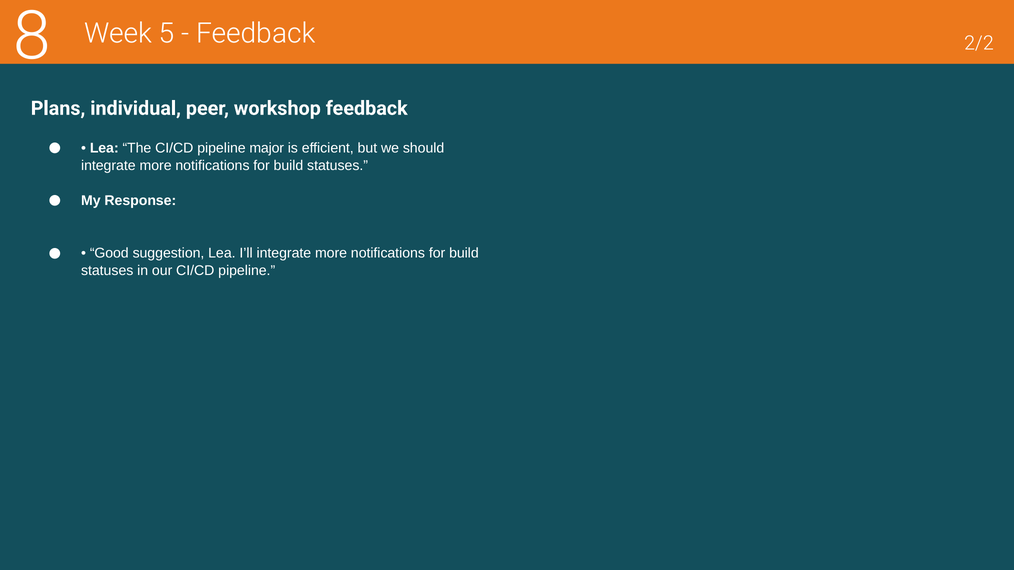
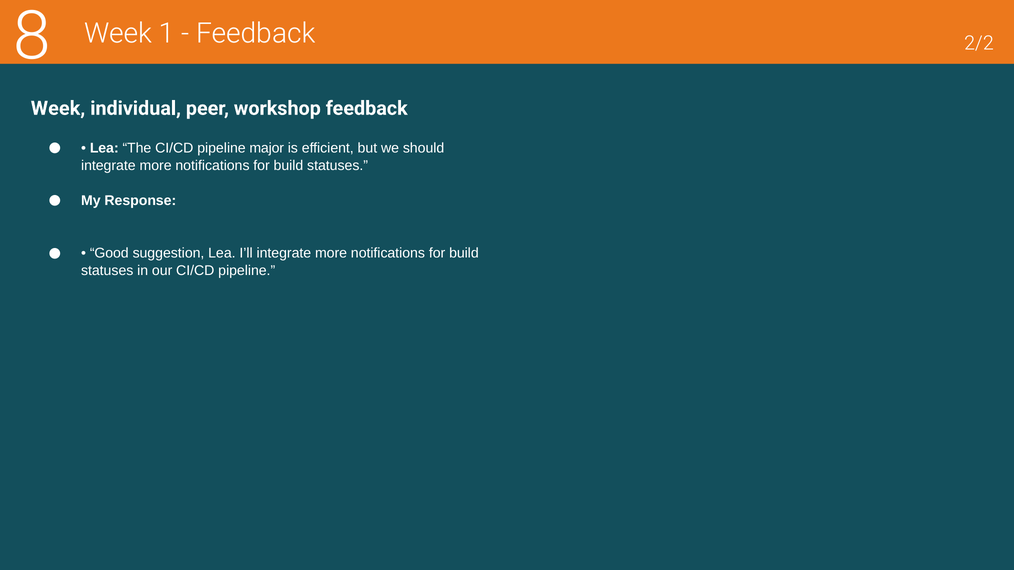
5: 5 -> 1 (167, 34)
Plans: Plans -> Week (58, 108)
